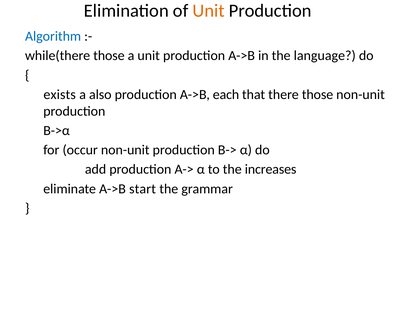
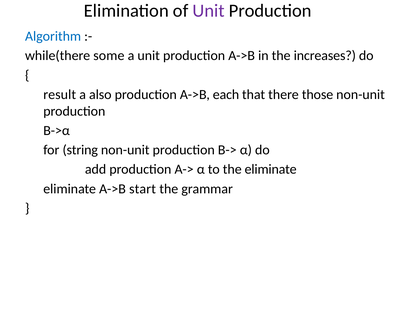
Unit colour: orange -> purple (209, 11)
while(there those: those -> some (109, 56)
language: language -> increases (325, 56)
exists: exists -> result (60, 95)
occur: occur -> string (80, 150)
the increases: increases -> eliminate (271, 170)
